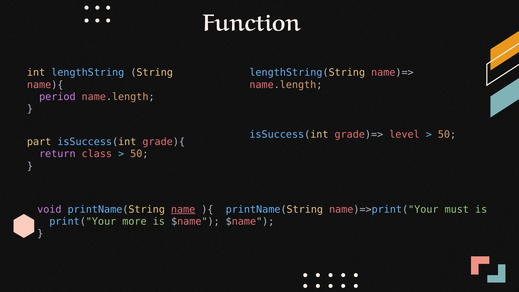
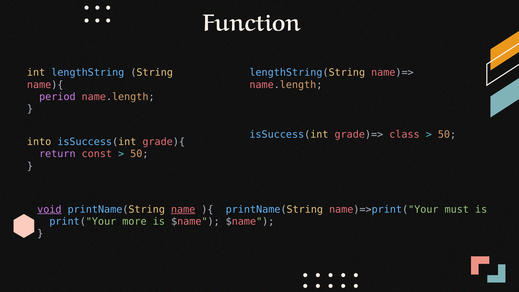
level: level -> class (404, 134)
part: part -> into (39, 142)
class: class -> const (97, 154)
void underline: none -> present (49, 209)
